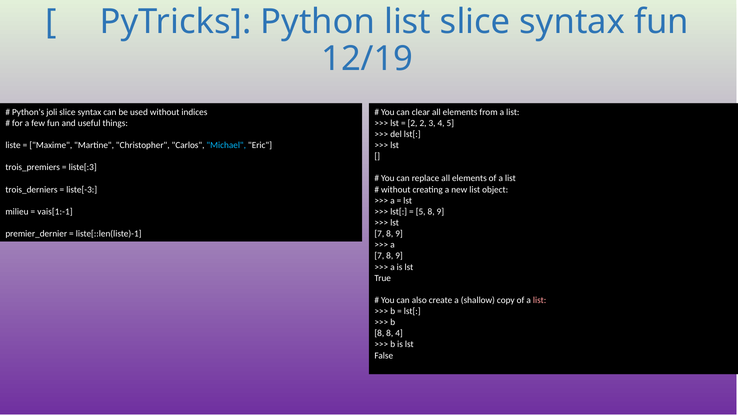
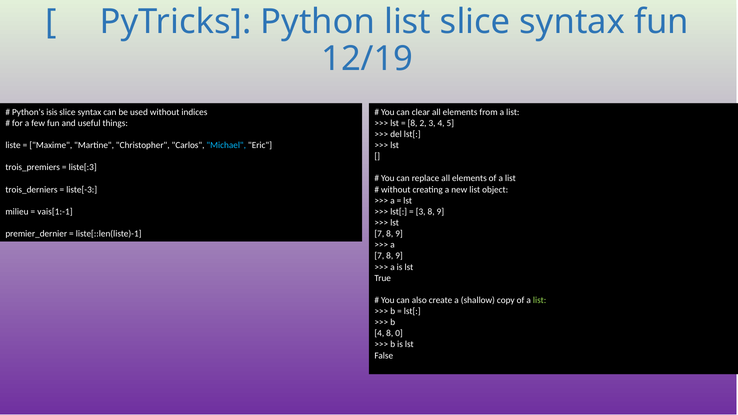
joli: joli -> isis (52, 112)
2: 2 -> 8 (413, 123)
5: 5 -> 3 (421, 212)
list colour: pink -> light green (540, 300)
8: 8 -> 4 (379, 333)
8 4: 4 -> 0 (399, 333)
